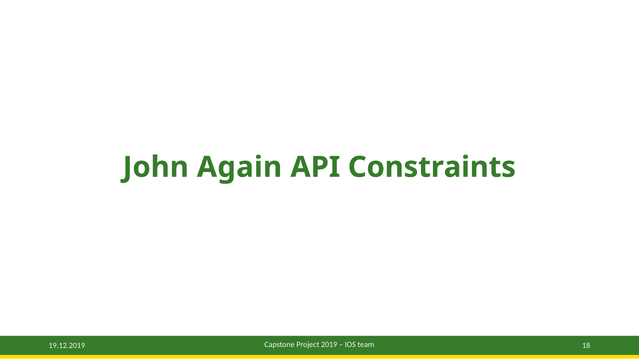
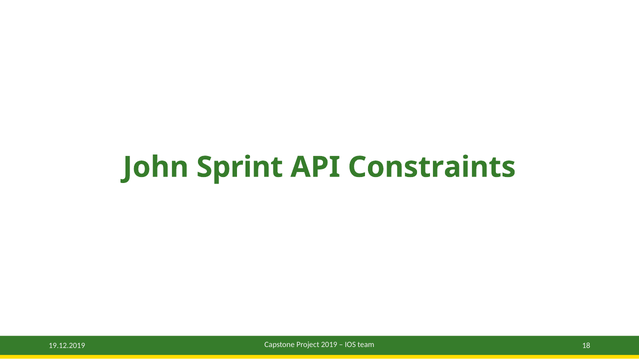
Again: Again -> Sprint (240, 167)
